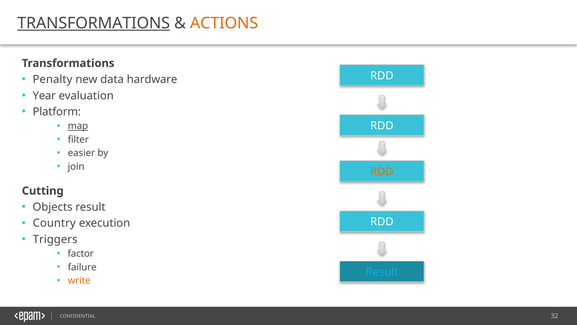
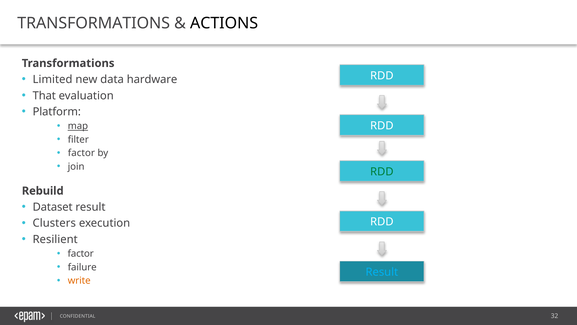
TRANSFORMATIONS underline: present -> none (94, 23)
ACTIONS colour: orange -> black (224, 23)
Penalty: Penalty -> Limited (53, 79)
Year: Year -> That (44, 96)
easier: easier -> factor (81, 153)
RDD colour: orange -> green (382, 171)
Cutting: Cutting -> Rebuild (43, 191)
Objects: Objects -> Dataset (53, 207)
Country: Country -> Clusters (54, 223)
Triggers: Triggers -> Resilient (55, 239)
